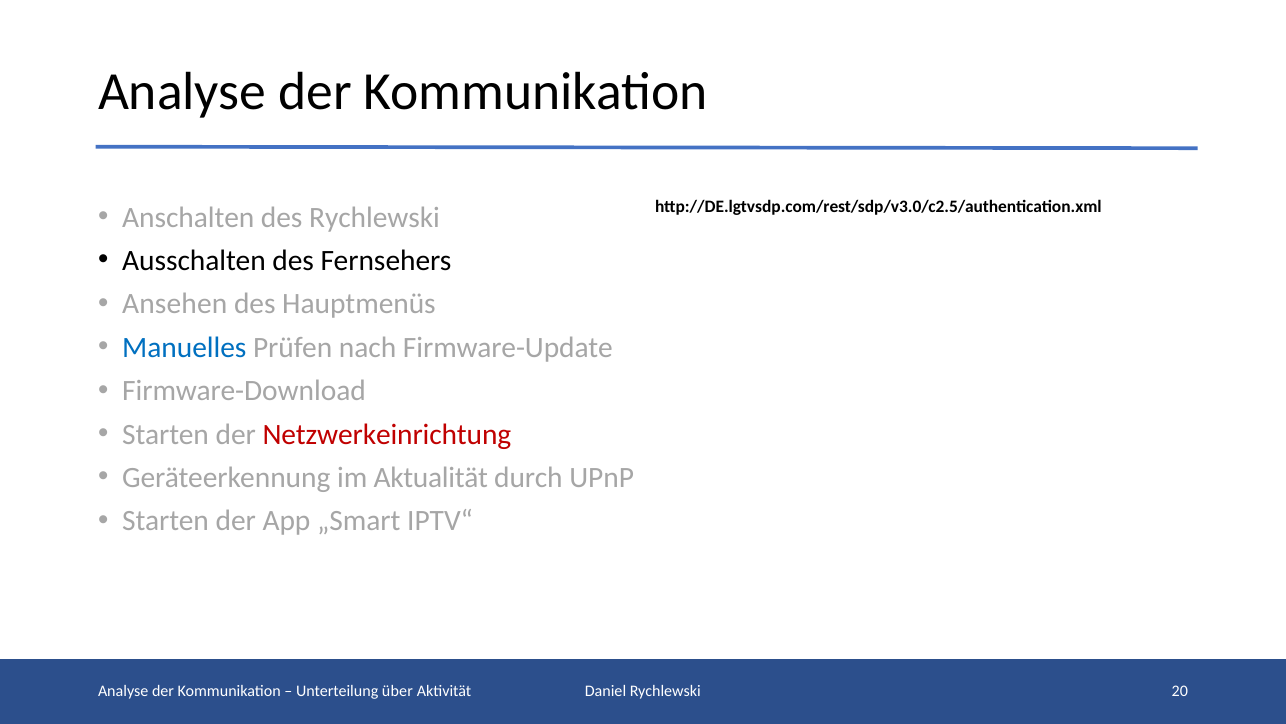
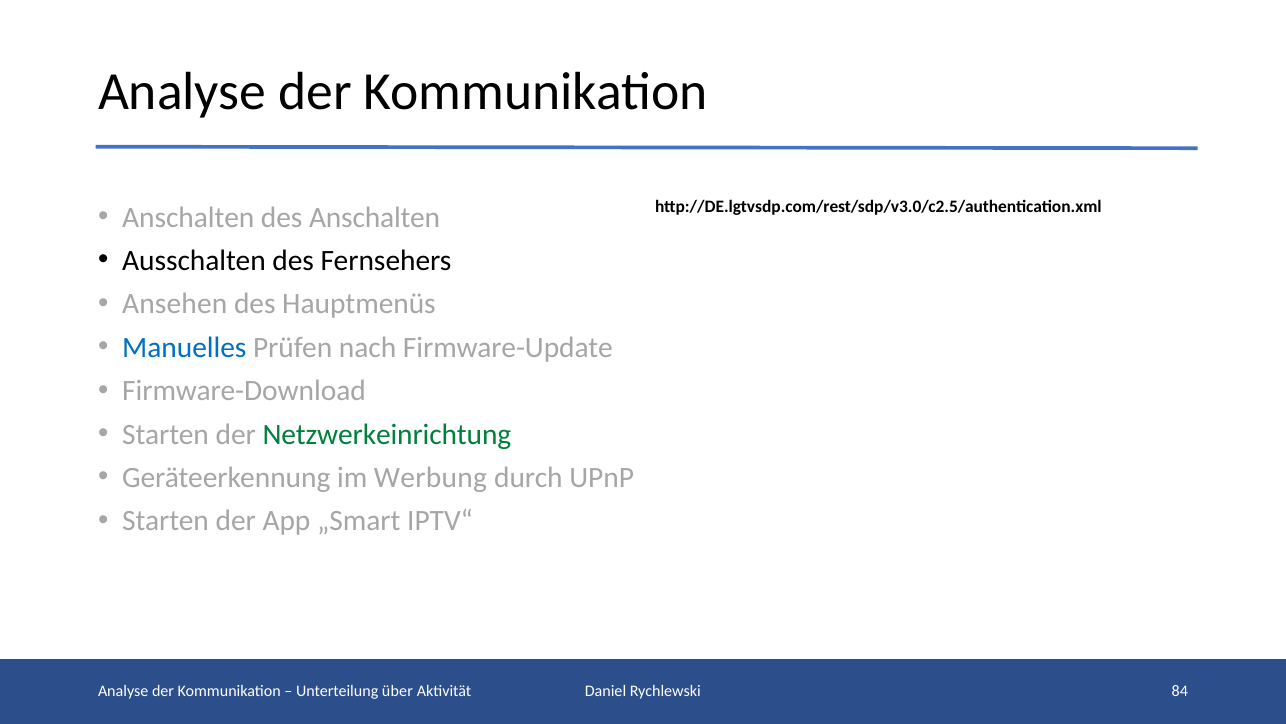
des Rychlewski: Rychlewski -> Anschalten (375, 217)
Netzwerkeinrichtung colour: red -> green (387, 434)
Aktualität: Aktualität -> Werbung (431, 477)
20: 20 -> 84 (1180, 691)
